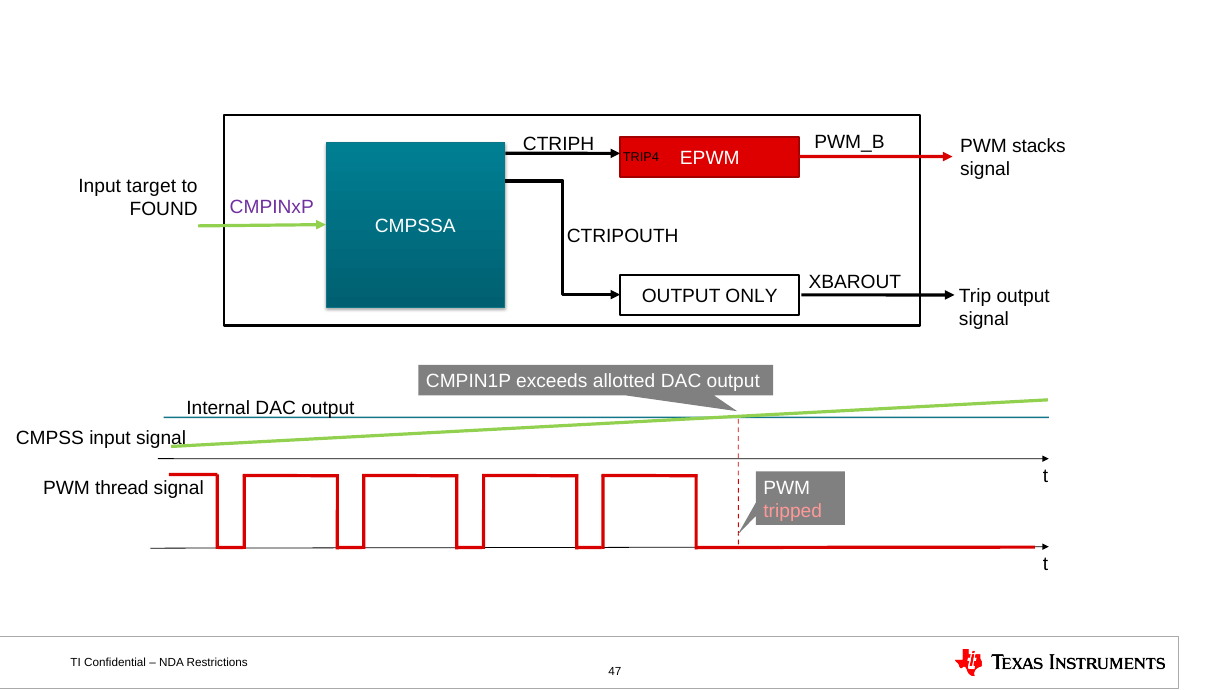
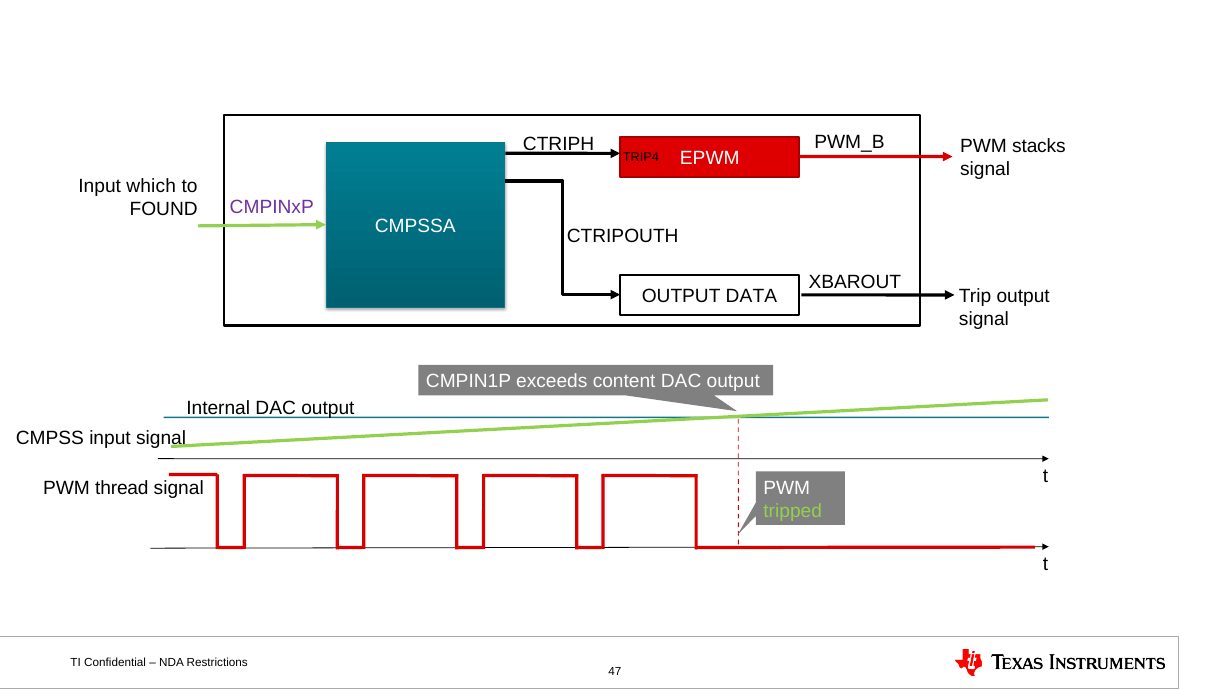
target: target -> which (151, 187)
ONLY: ONLY -> DATA (751, 296)
allotted: allotted -> content (624, 382)
tripped colour: pink -> light green (793, 511)
